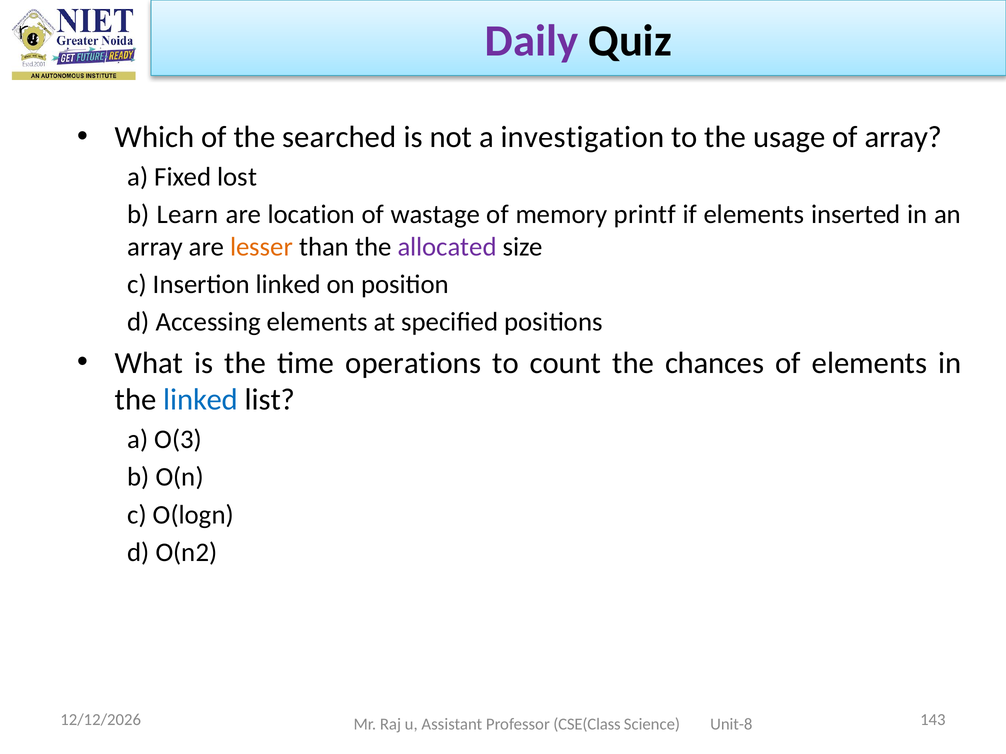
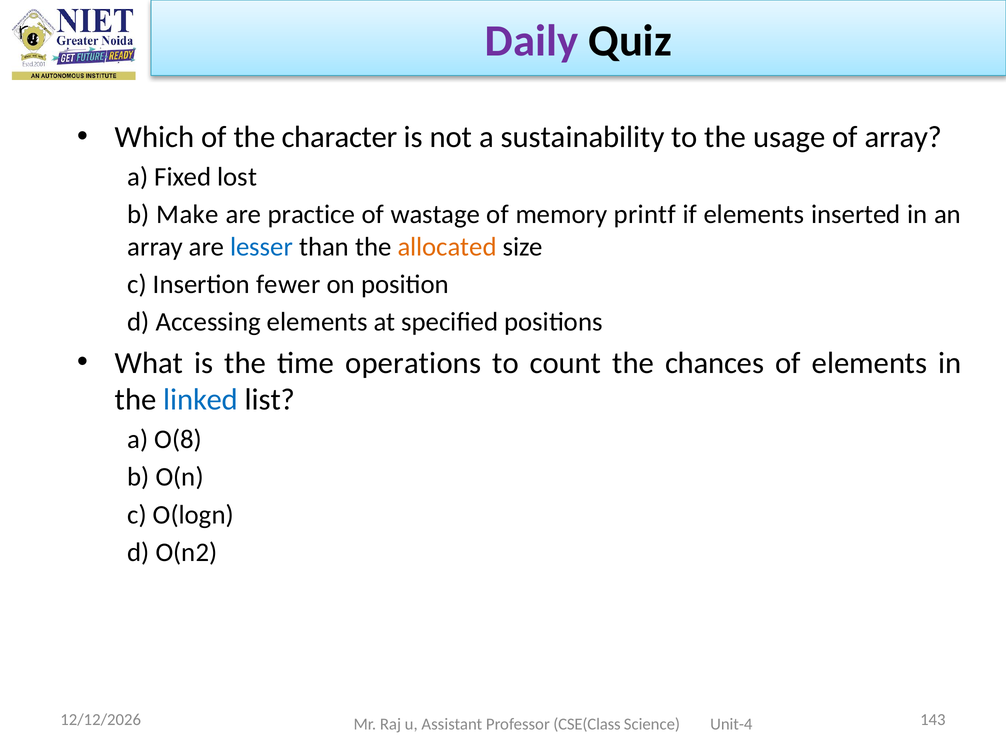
searched: searched -> character (340, 137)
investigation: investigation -> sustainability (583, 137)
Learn: Learn -> Make (188, 215)
location: location -> practice (311, 215)
lesser colour: orange -> blue (262, 247)
allocated colour: purple -> orange (447, 247)
Insertion linked: linked -> fewer (288, 285)
O(3: O(3 -> O(8 (178, 440)
Unit-8: Unit-8 -> Unit-4 (731, 725)
